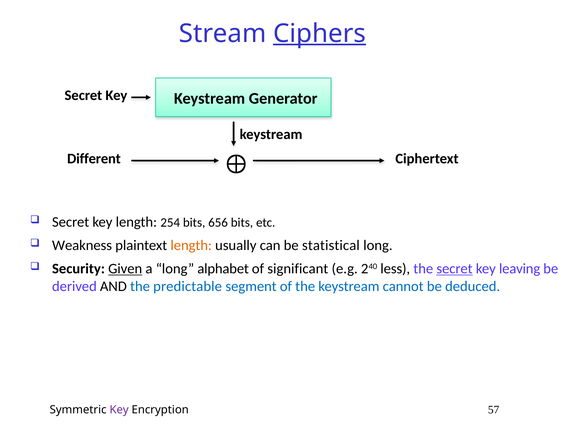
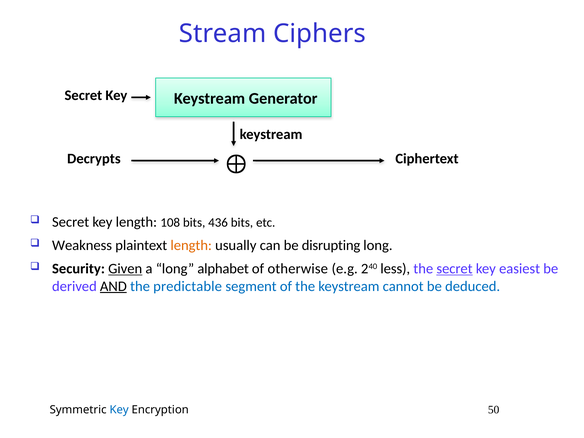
Ciphers underline: present -> none (320, 33)
Different: Different -> Decrypts (94, 159)
254: 254 -> 108 (170, 223)
656: 656 -> 436 (218, 223)
statistical: statistical -> disrupting (331, 245)
significant: significant -> otherwise (298, 269)
leaving: leaving -> easiest (520, 269)
AND underline: none -> present (113, 286)
Key colour: purple -> blue (119, 410)
57: 57 -> 50 (494, 410)
